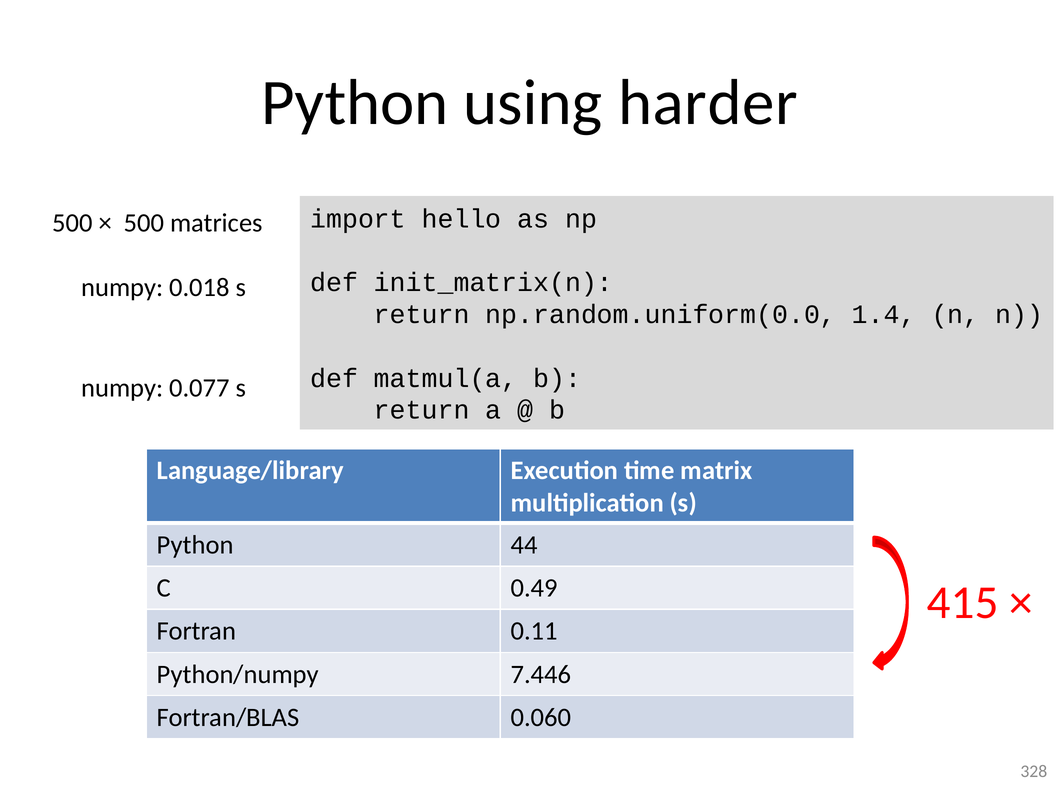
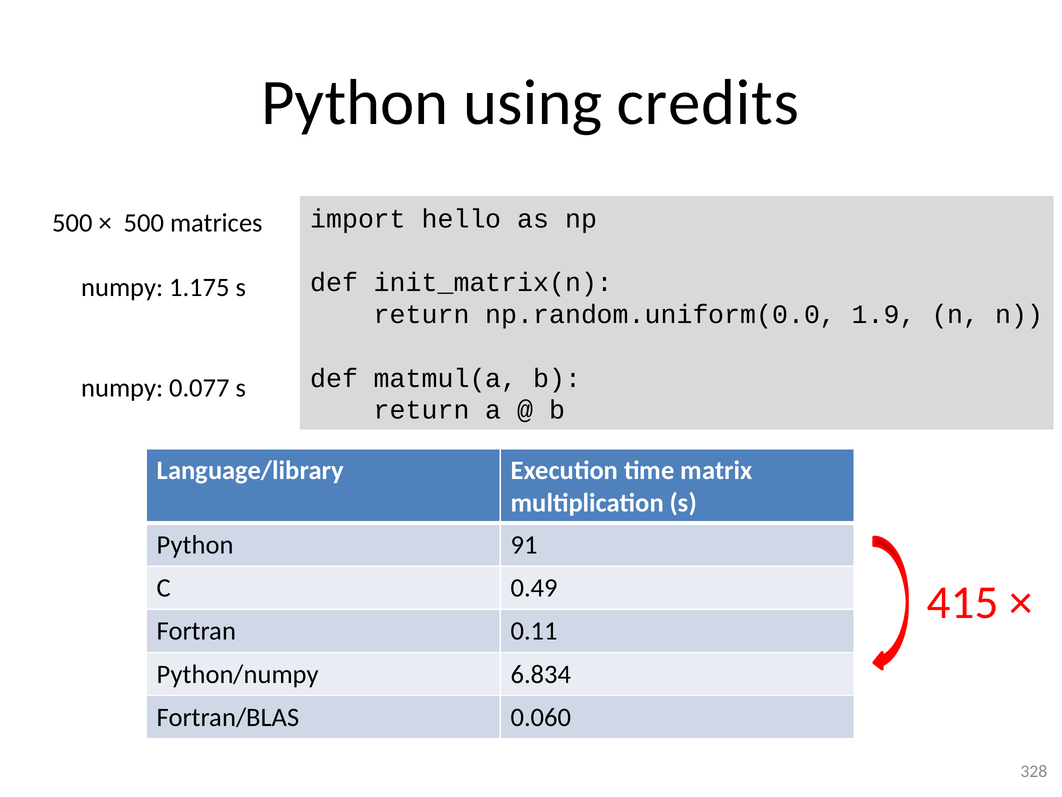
harder: harder -> credits (708, 103)
0.018: 0.018 -> 1.175 (199, 287)
1.4: 1.4 -> 1.9 (884, 314)
44: 44 -> 91 (524, 545)
7.446: 7.446 -> 6.834 (541, 674)
